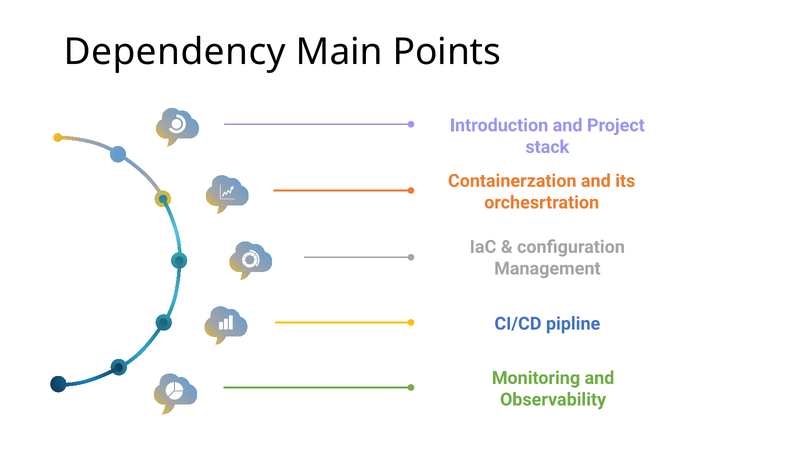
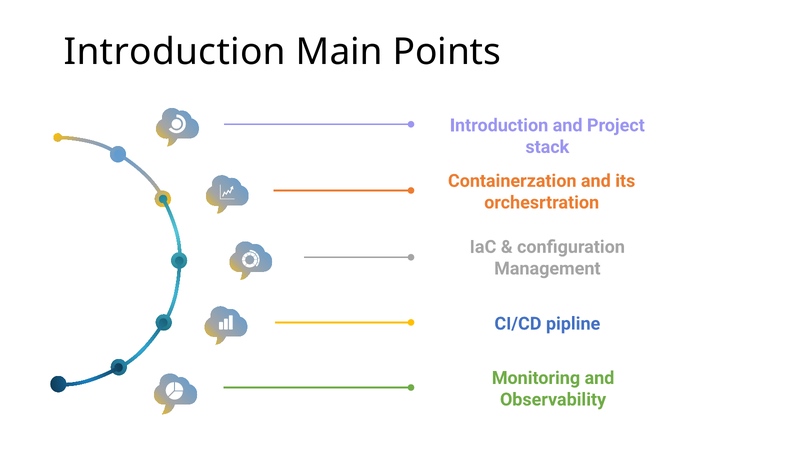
Dependency: Dependency -> Introduction (175, 52)
